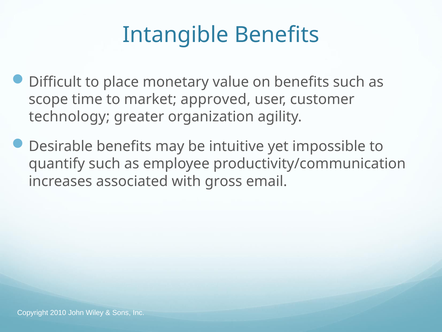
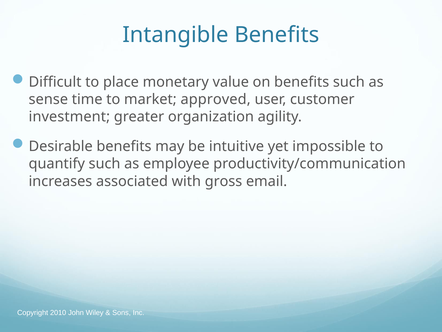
scope: scope -> sense (48, 99)
technology: technology -> investment (69, 117)
